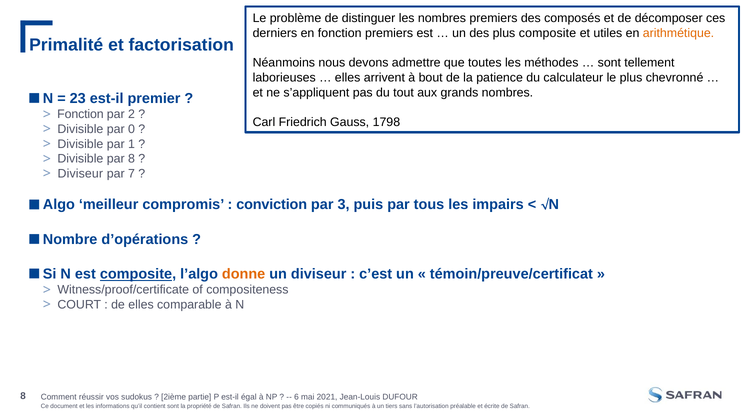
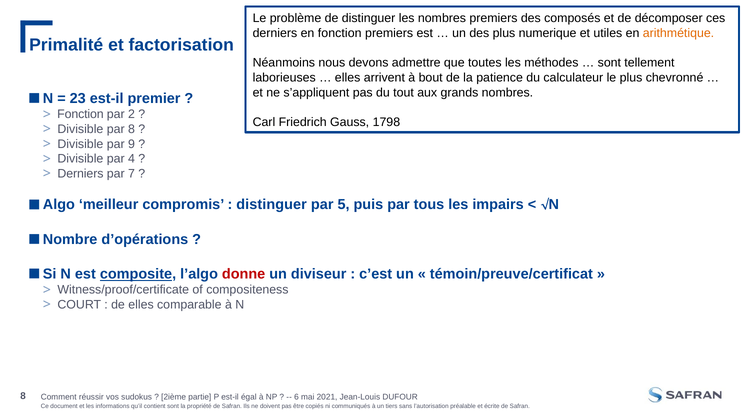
plus composite: composite -> numerique (548, 33)
par 0: 0 -> 8 (132, 129)
1: 1 -> 9 (132, 144)
par 8: 8 -> 4 (132, 159)
Diviseur: Diviseur -> Derniers (80, 174)
conviction: conviction -> distinguer (272, 205)
3: 3 -> 5 (344, 205)
donne colour: orange -> red (244, 274)
